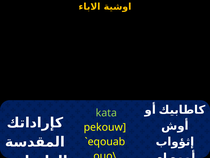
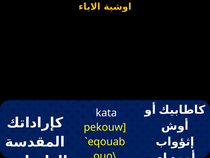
kata colour: light green -> white (106, 113)
